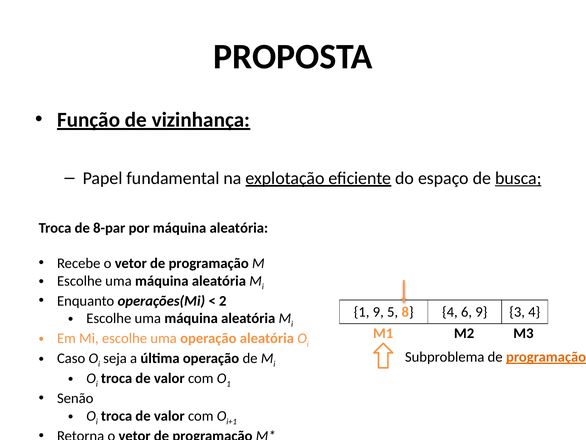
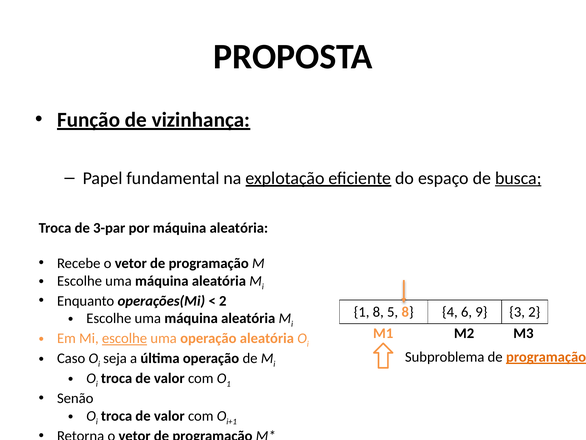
8-par: 8-par -> 3-par (109, 228)
1 9: 9 -> 8 (378, 312)
3 4: 4 -> 2 (534, 312)
escolhe underline: none -> present (125, 338)
